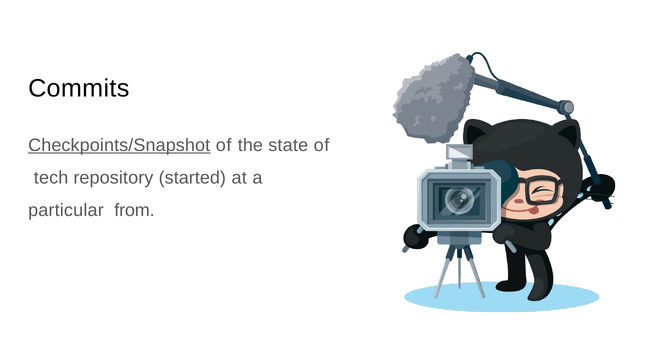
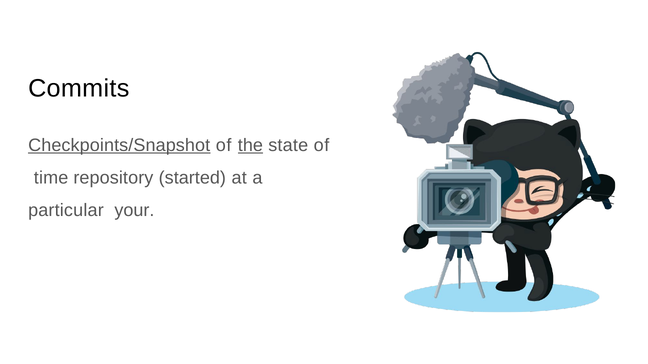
the underline: none -> present (250, 146)
tech: tech -> time (51, 178)
from: from -> your (134, 210)
